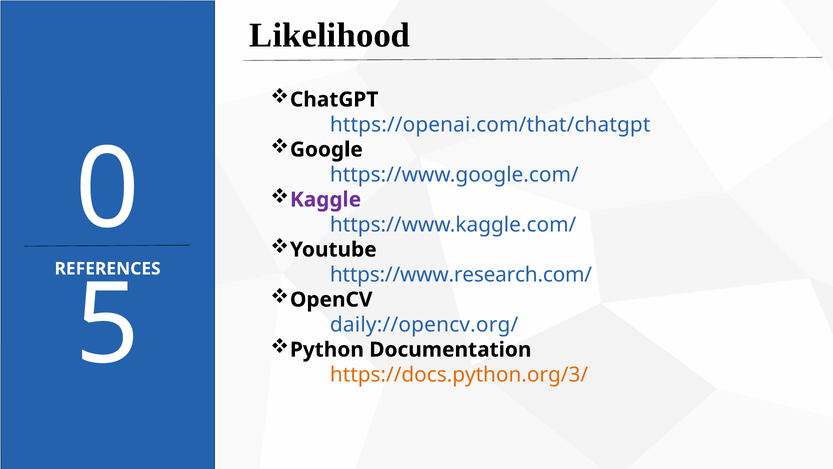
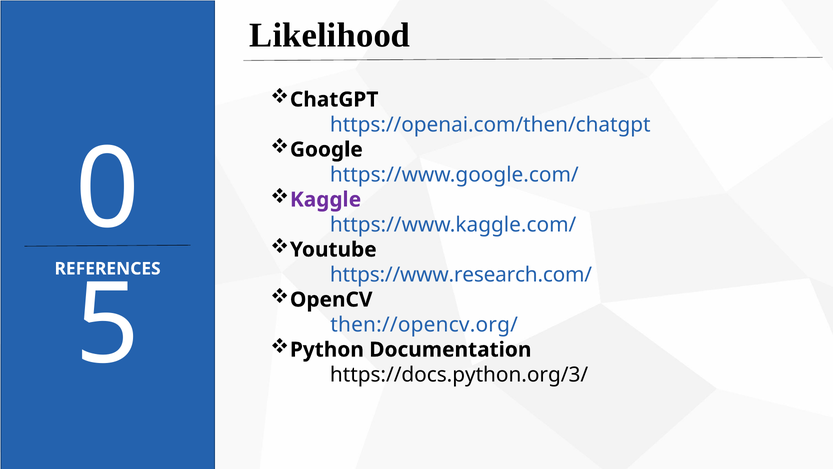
https://openai.com/that/chatgpt: https://openai.com/that/chatgpt -> https://openai.com/then/chatgpt (490, 125)
daily://opencv.org/: daily://opencv.org/ -> then://opencv.org/ (424, 324)
https://docs.python.org/3/ colour: orange -> black (459, 374)
